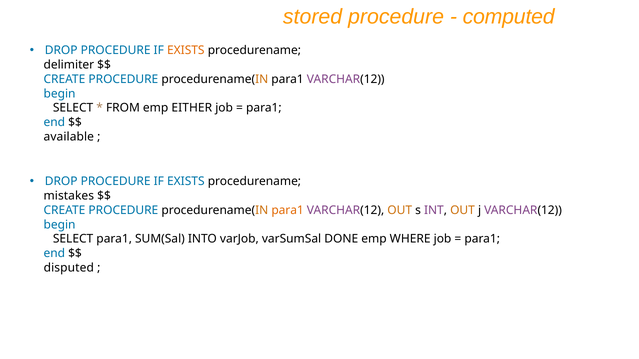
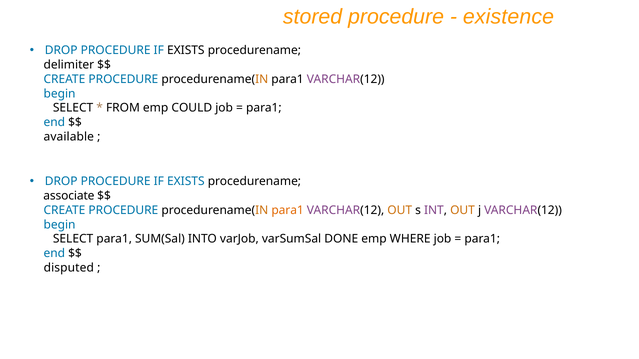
computed: computed -> existence (508, 17)
EXISTS colour: orange -> black (186, 51)
EITHER: EITHER -> COULD (192, 108)
mistakes: mistakes -> associate (69, 196)
